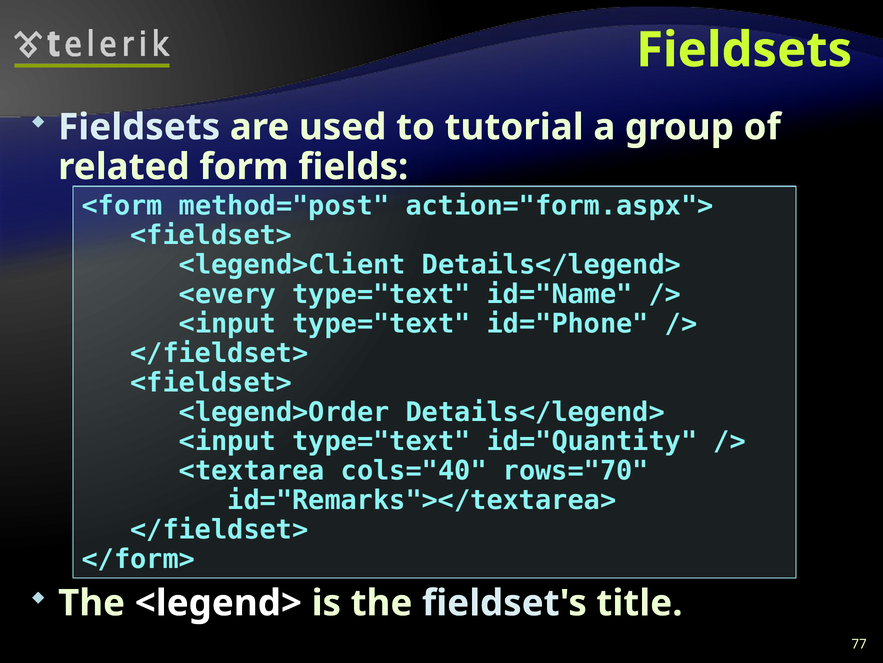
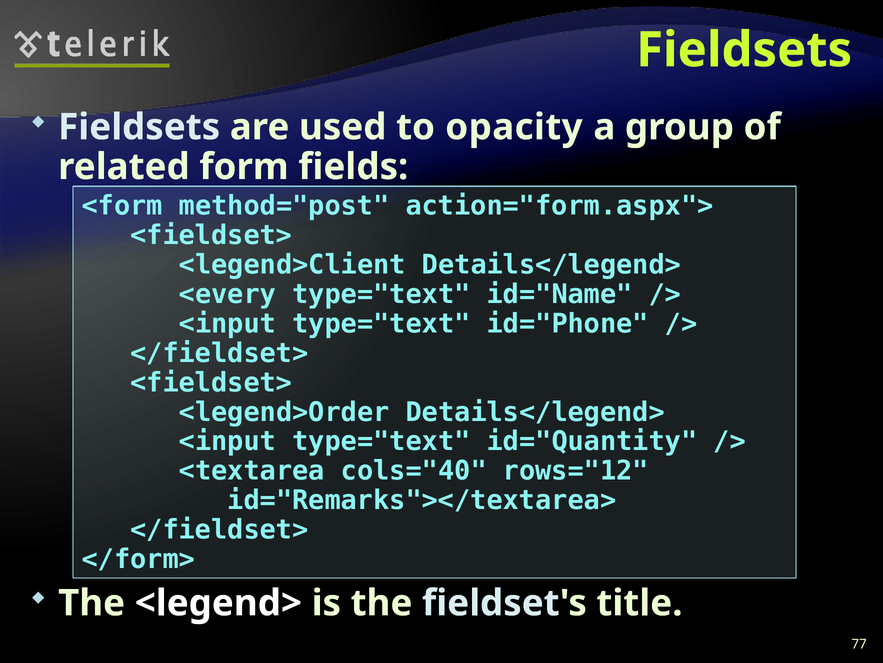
tutorial: tutorial -> opacity (514, 127)
rows="70: rows="70 -> rows="12 (576, 471)
